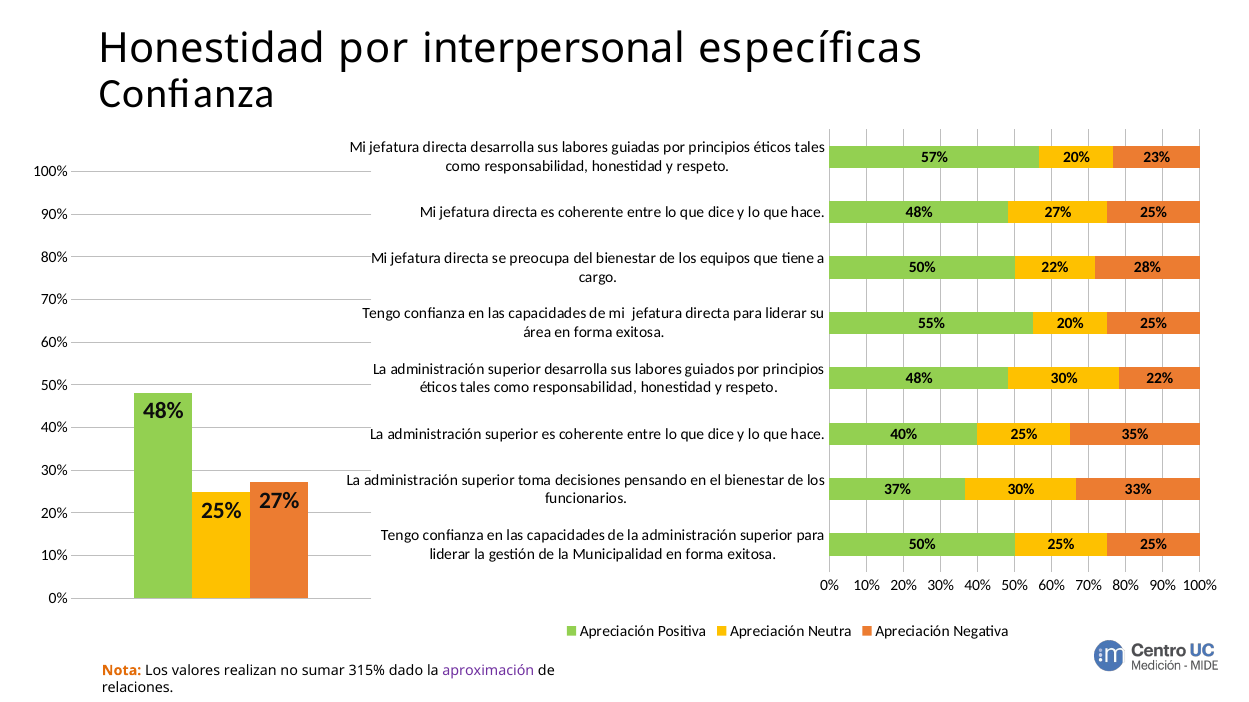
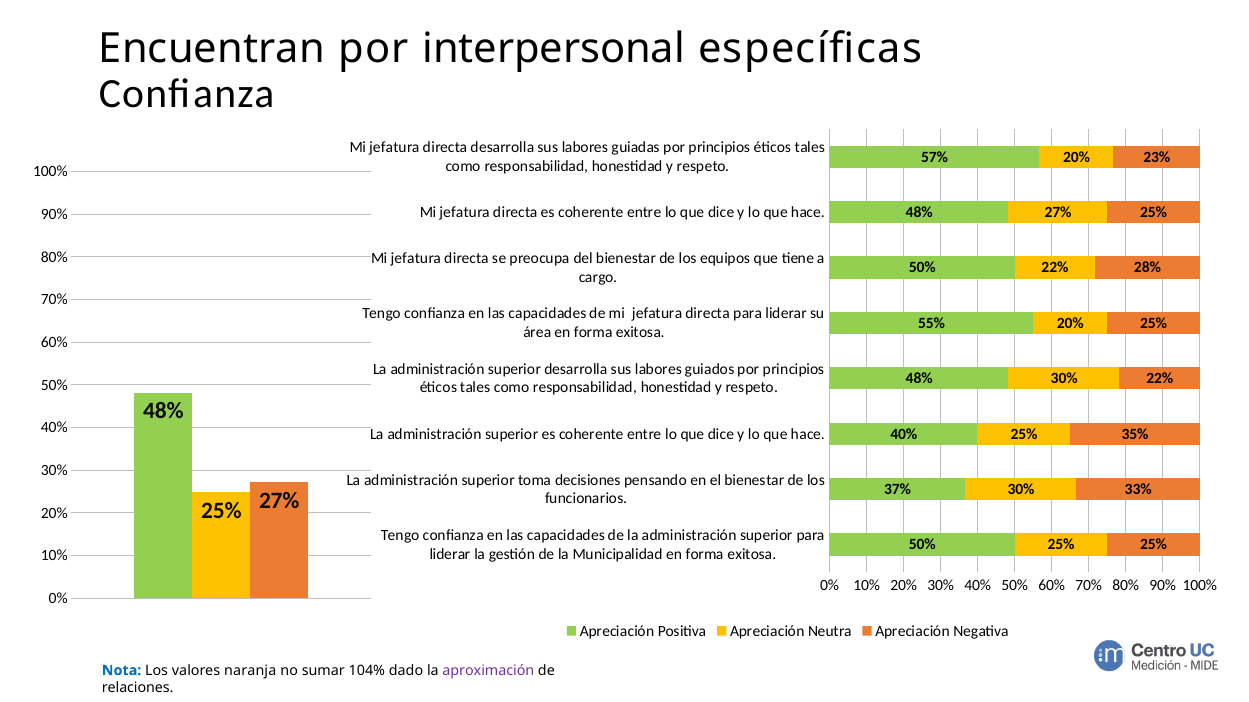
Honestidad: Honestidad -> Encuentran (212, 49)
Nota colour: orange -> blue (122, 671)
realizan: realizan -> naranja (250, 671)
315%: 315% -> 104% (367, 671)
